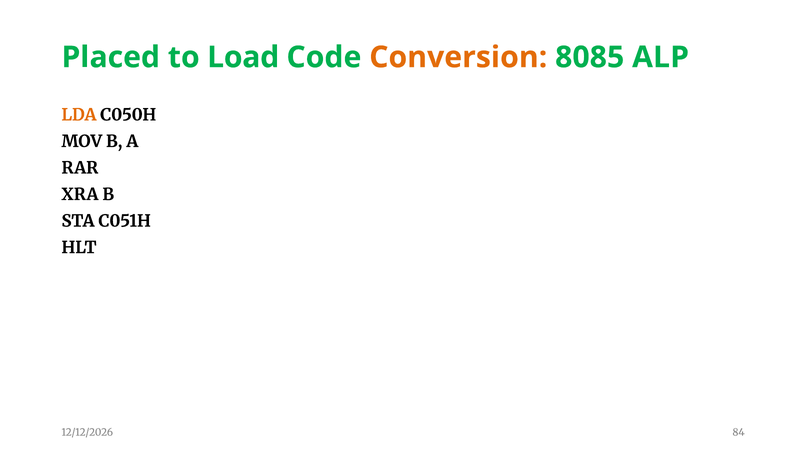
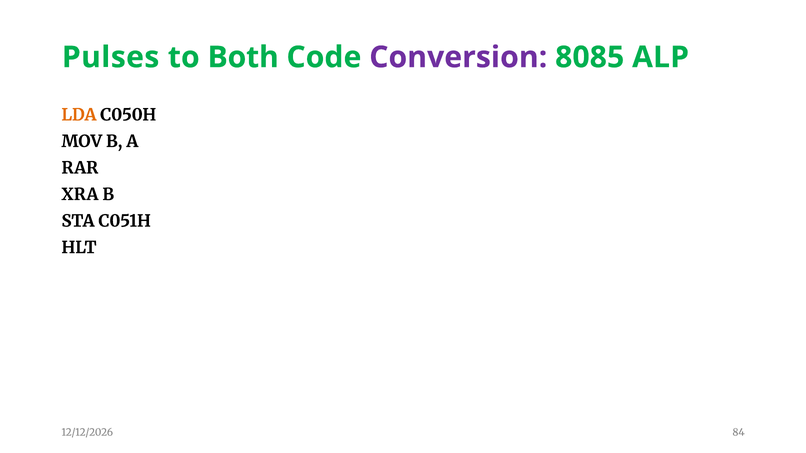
Placed: Placed -> Pulses (111, 57)
Load: Load -> Both (243, 57)
Conversion colour: orange -> purple (458, 57)
